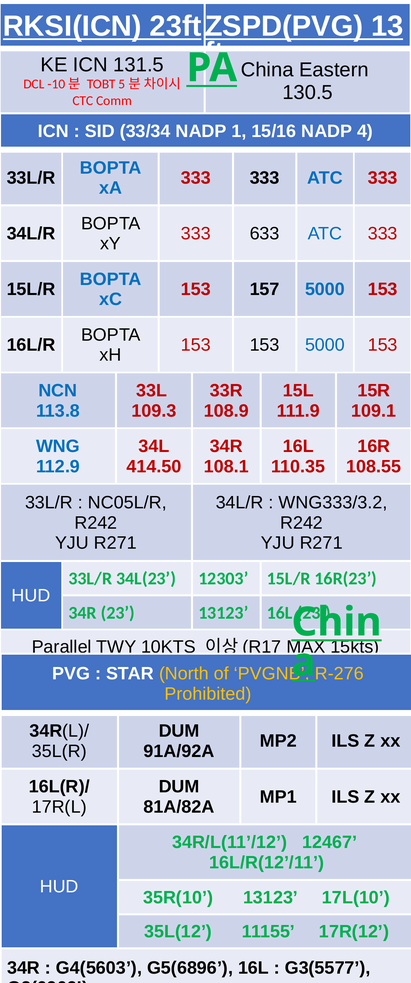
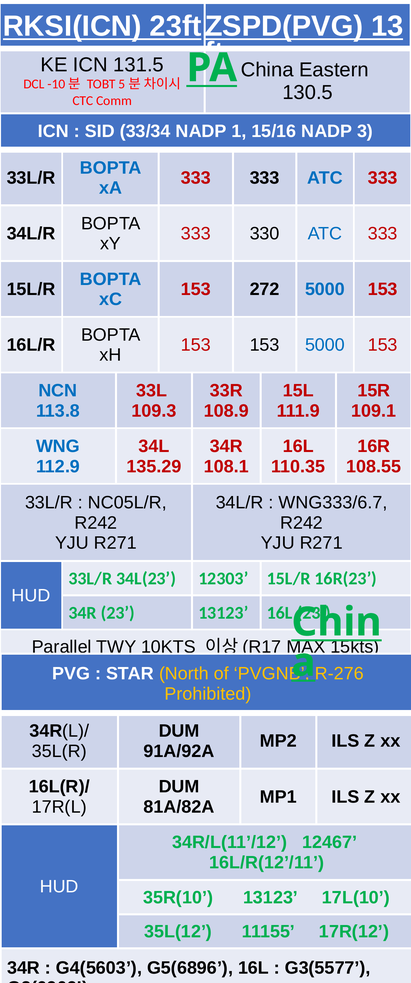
4: 4 -> 3 (365, 131)
633: 633 -> 330 (265, 234)
157: 157 -> 272 (265, 289)
414.50: 414.50 -> 135.29 (154, 467)
WNG333/3.2: WNG333/3.2 -> WNG333/6.7 (333, 503)
